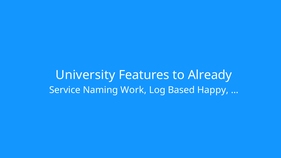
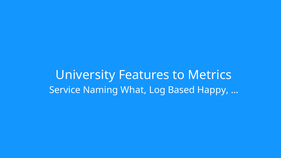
Already: Already -> Metrics (210, 75)
Work: Work -> What (133, 90)
